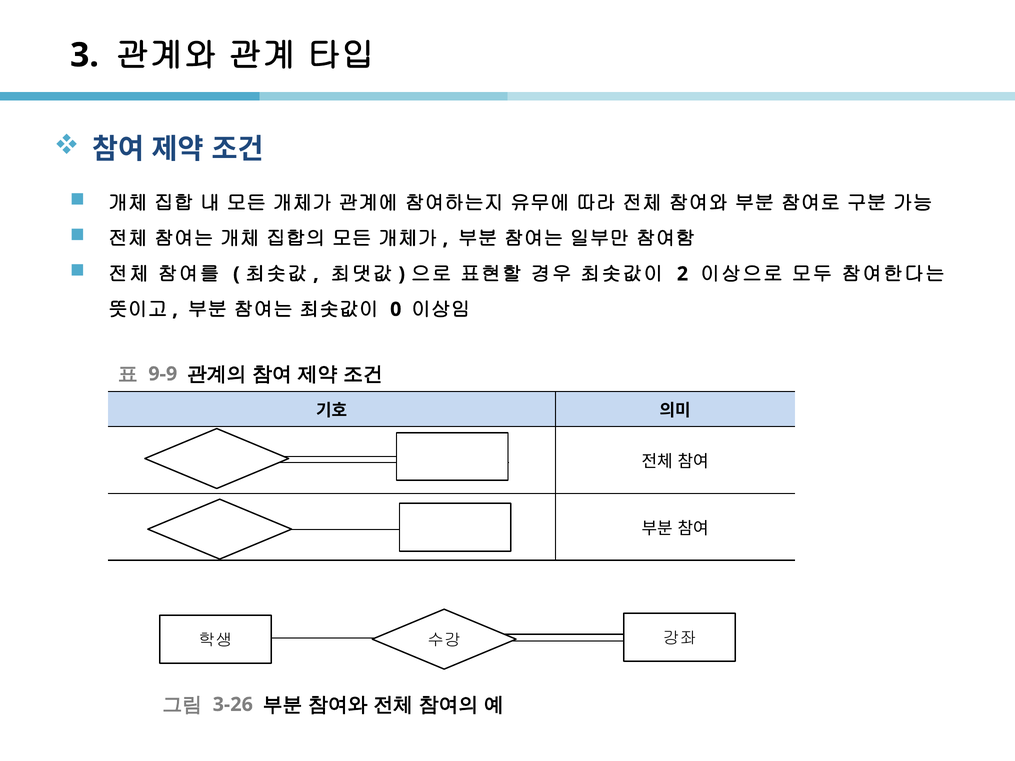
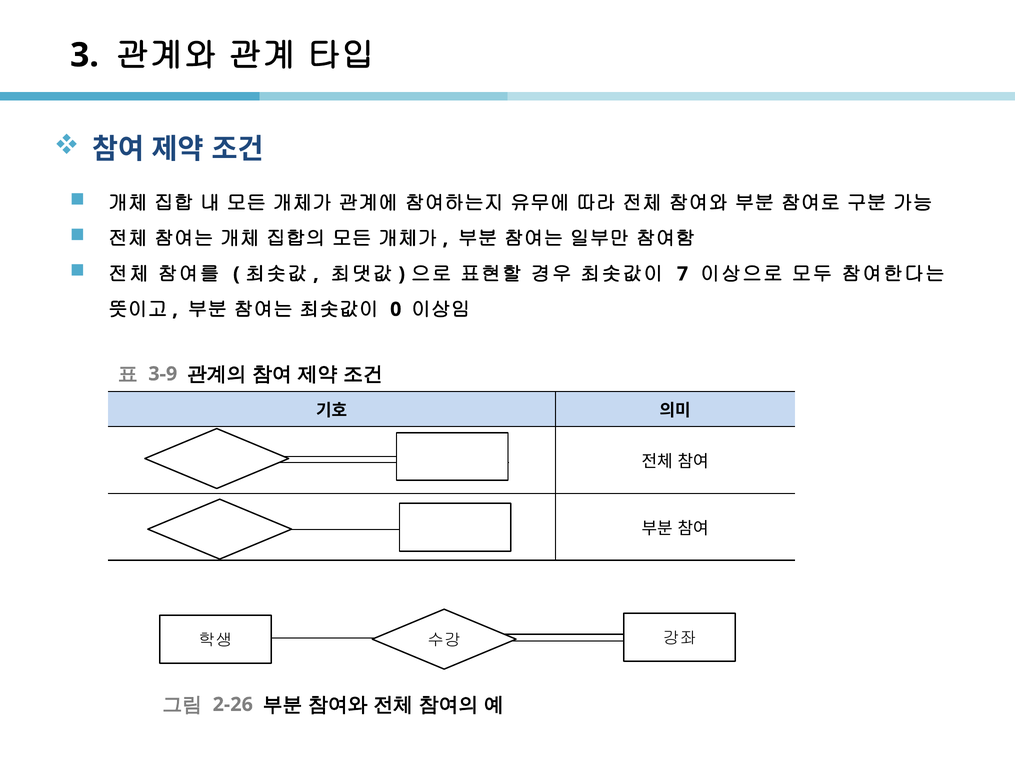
2: 2 -> 7 (682, 274)
9-9: 9-9 -> 3-9 (163, 374)
3-26: 3-26 -> 2-26 (233, 705)
